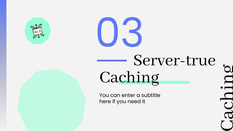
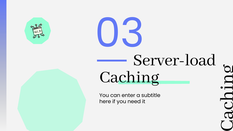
Server-true: Server-true -> Server-load (175, 60)
